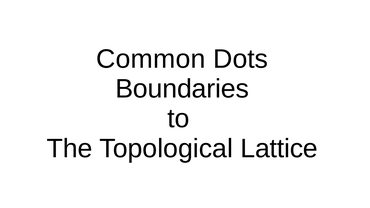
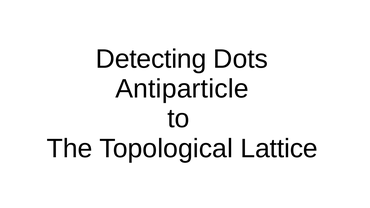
Common: Common -> Detecting (151, 59)
Boundaries: Boundaries -> Antiparticle (182, 89)
